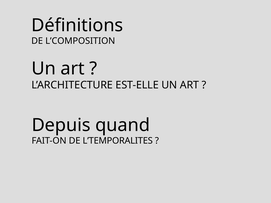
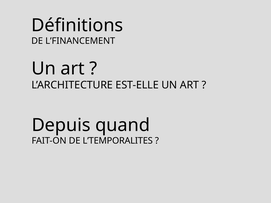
L’COMPOSITION: L’COMPOSITION -> L’FINANCEMENT (80, 41)
